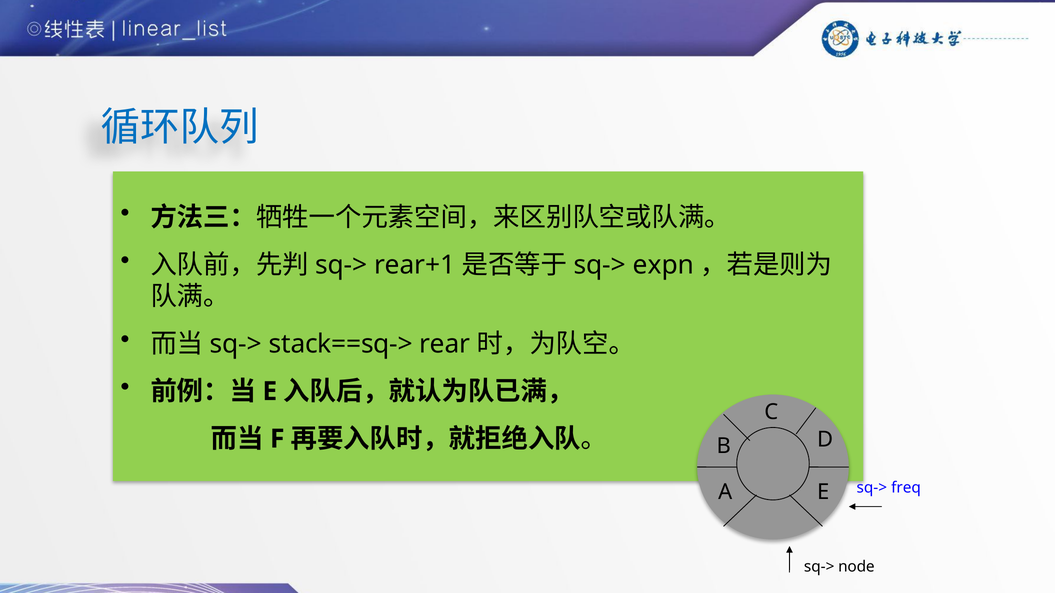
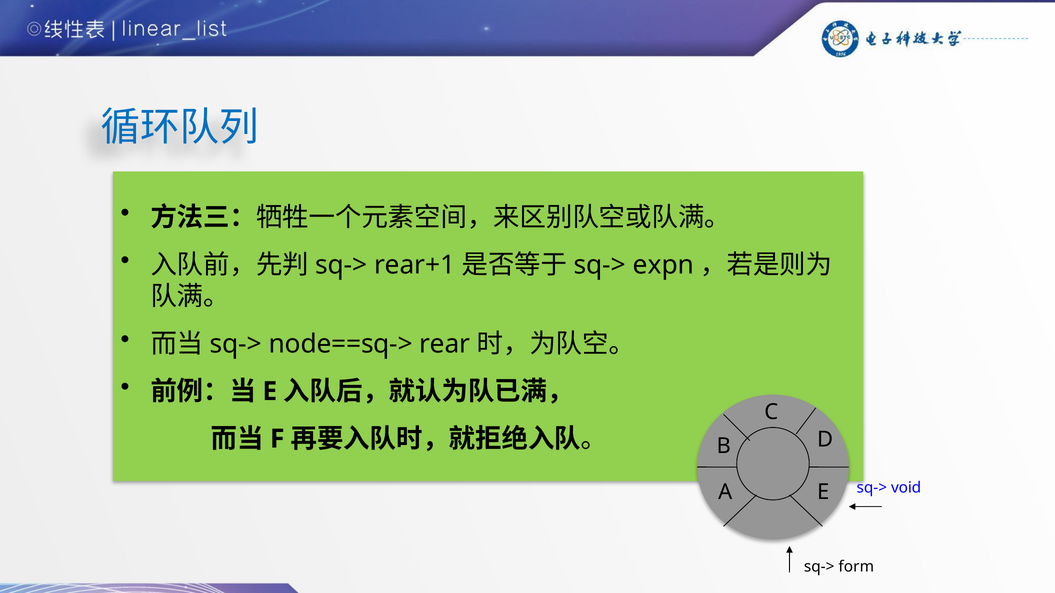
stack==sq->: stack==sq-> -> node==sq-> (341, 344)
freq: freq -> void (906, 488)
node: node -> form (856, 567)
